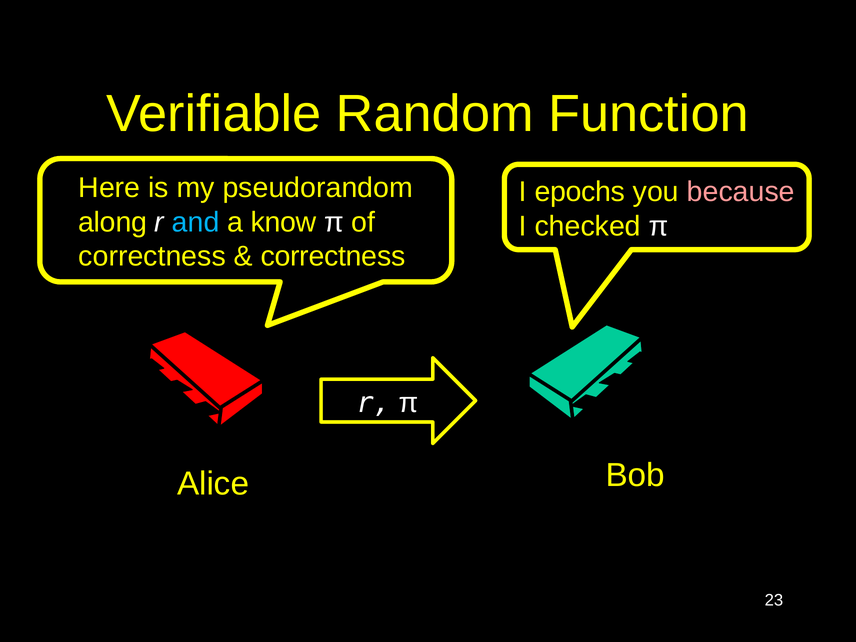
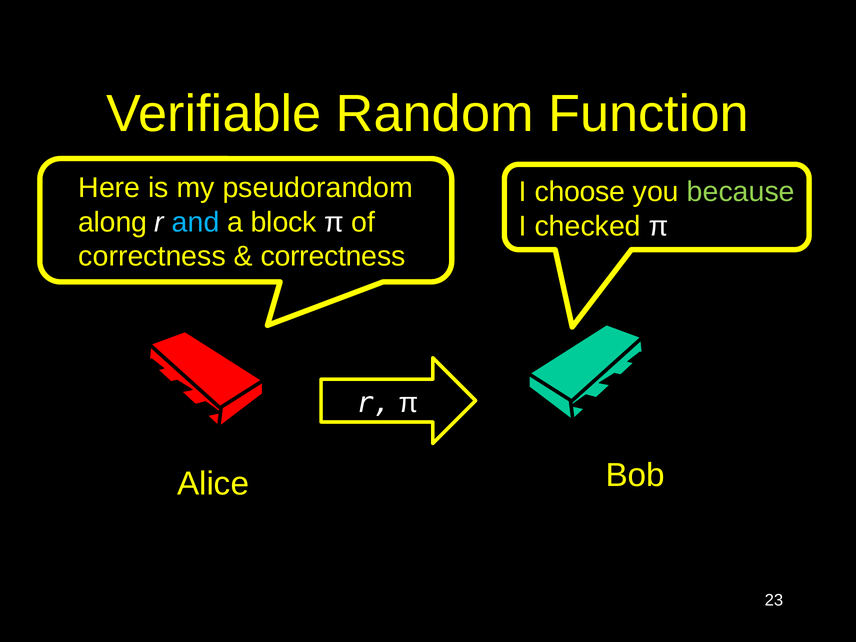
epochs: epochs -> choose (580, 192)
because colour: pink -> light green (741, 192)
know: know -> block (284, 222)
